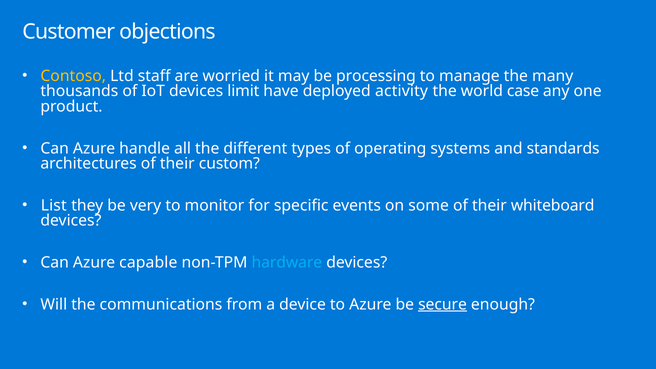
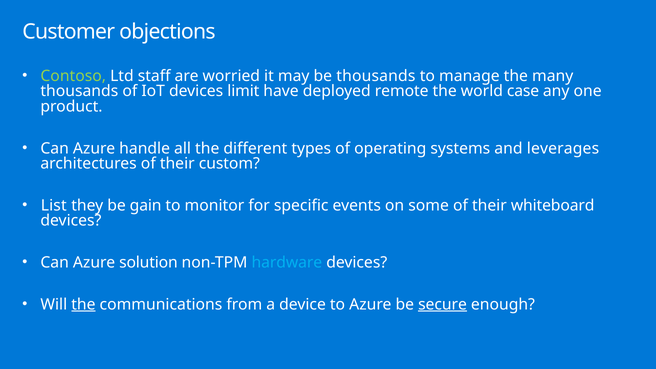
Contoso colour: yellow -> light green (73, 76)
be processing: processing -> thousands (376, 76)
activity: activity -> remote (402, 91)
standards: standards -> leverages (563, 148)
very: very -> gain (146, 205)
capable: capable -> solution (148, 263)
the underline: none -> present (83, 304)
